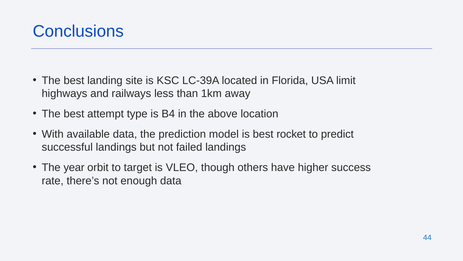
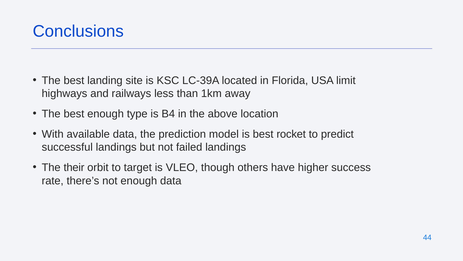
best attempt: attempt -> enough (106, 114)
year: year -> their (74, 167)
